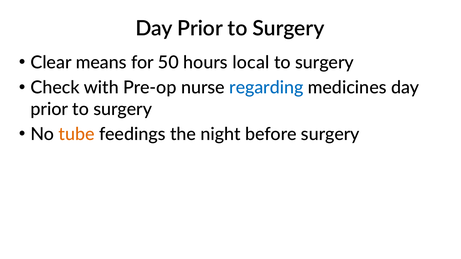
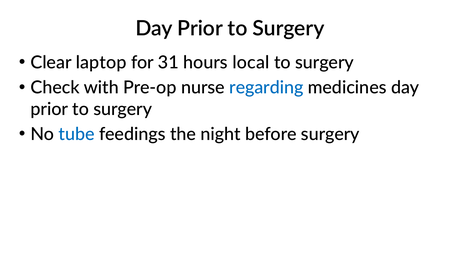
means: means -> laptop (101, 63)
50: 50 -> 31 (168, 63)
tube colour: orange -> blue (77, 135)
